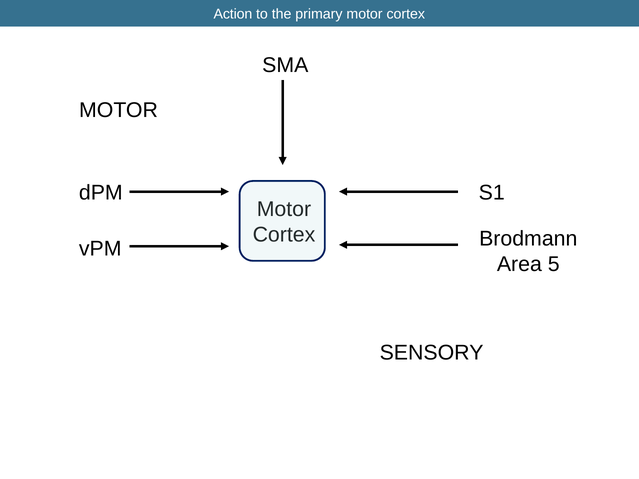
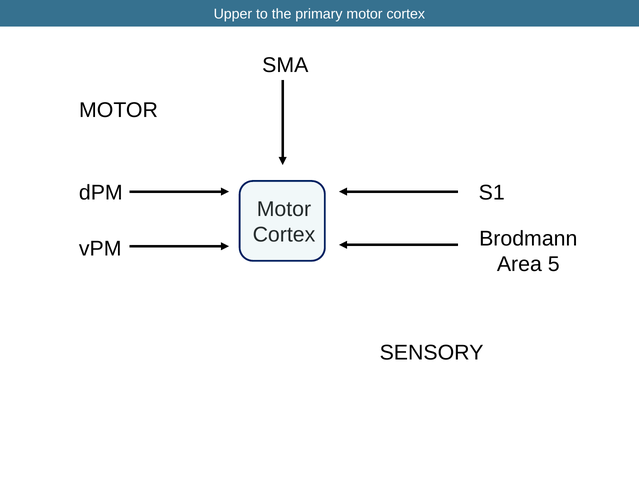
Action: Action -> Upper (233, 14)
